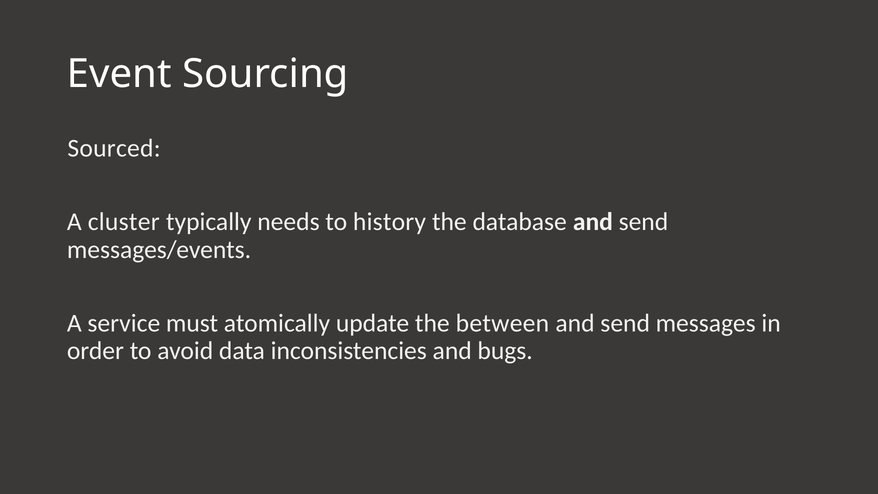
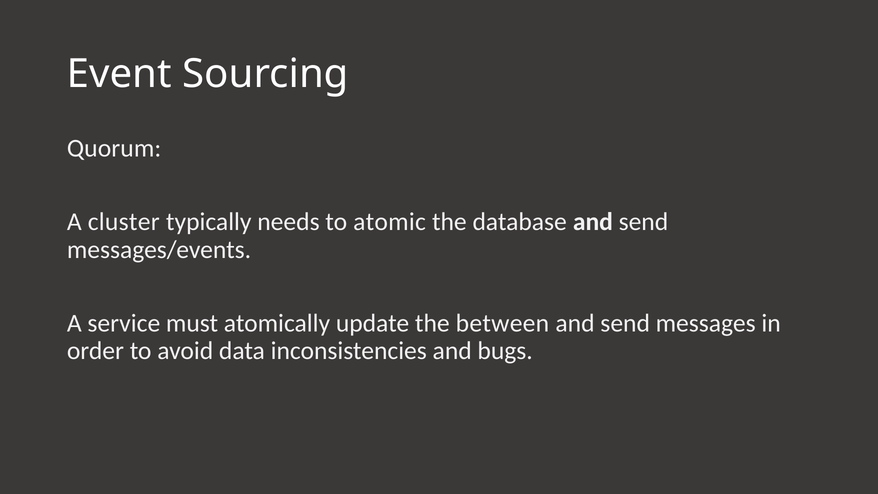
Sourced: Sourced -> Quorum (114, 148)
history: history -> atomic (389, 222)
